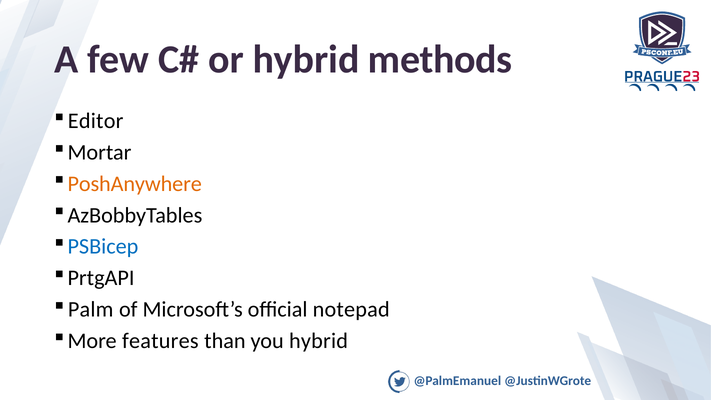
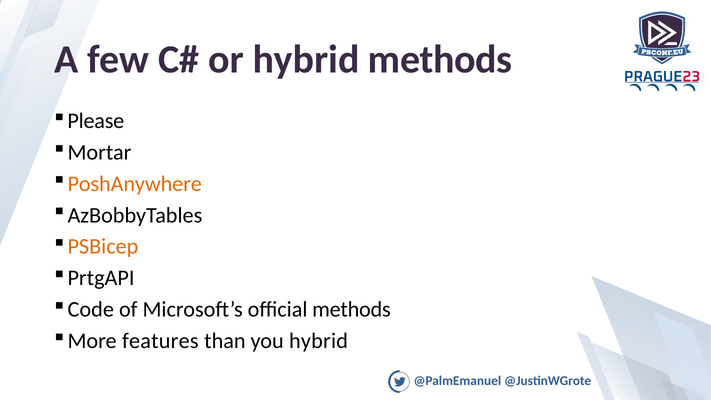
Editor: Editor -> Please (96, 121)
PSBicep colour: blue -> orange (103, 247)
Palm: Palm -> Code (91, 309)
official notepad: notepad -> methods (351, 309)
